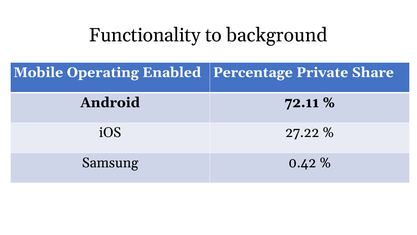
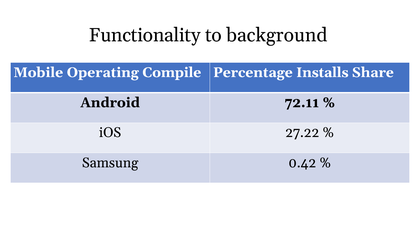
Enabled: Enabled -> Compile (172, 72)
Private: Private -> Installs (322, 72)
